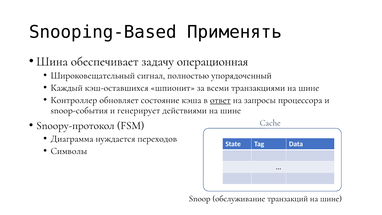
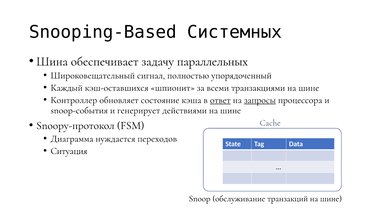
Применять: Применять -> Системных (235, 32)
операционная: операционная -> параллельных (212, 61)
запросы underline: none -> present (260, 100)
Символы: Символы -> Ситуация (69, 151)
